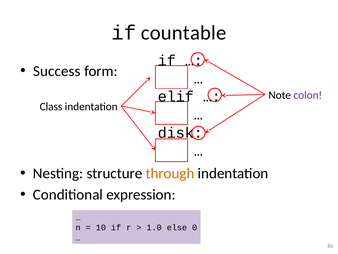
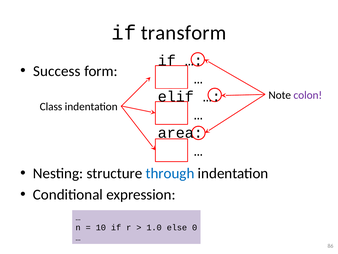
countable: countable -> transform (184, 33)
disk: disk -> area (180, 133)
through colour: orange -> blue (170, 173)
